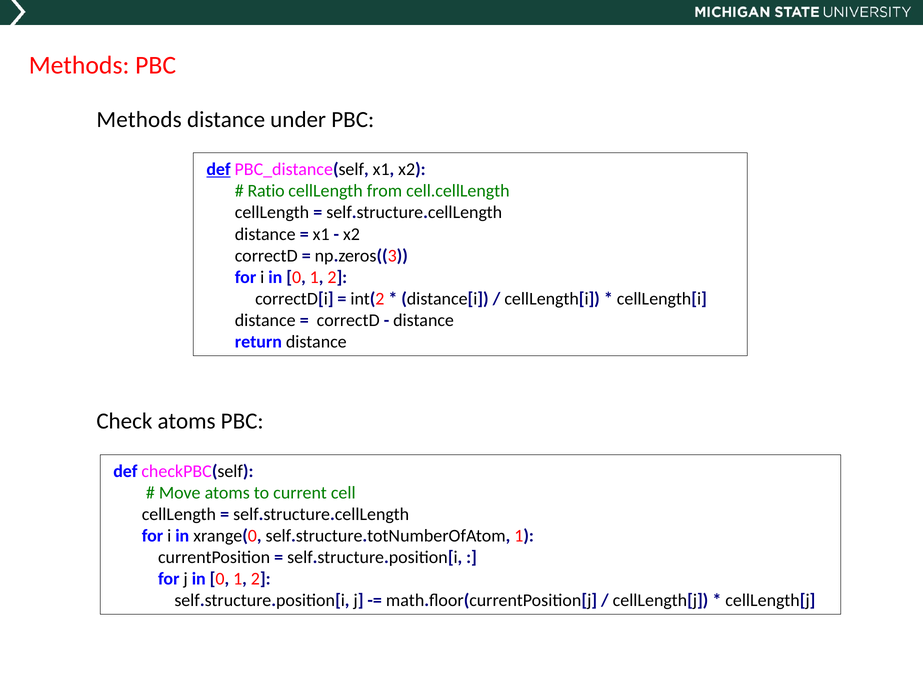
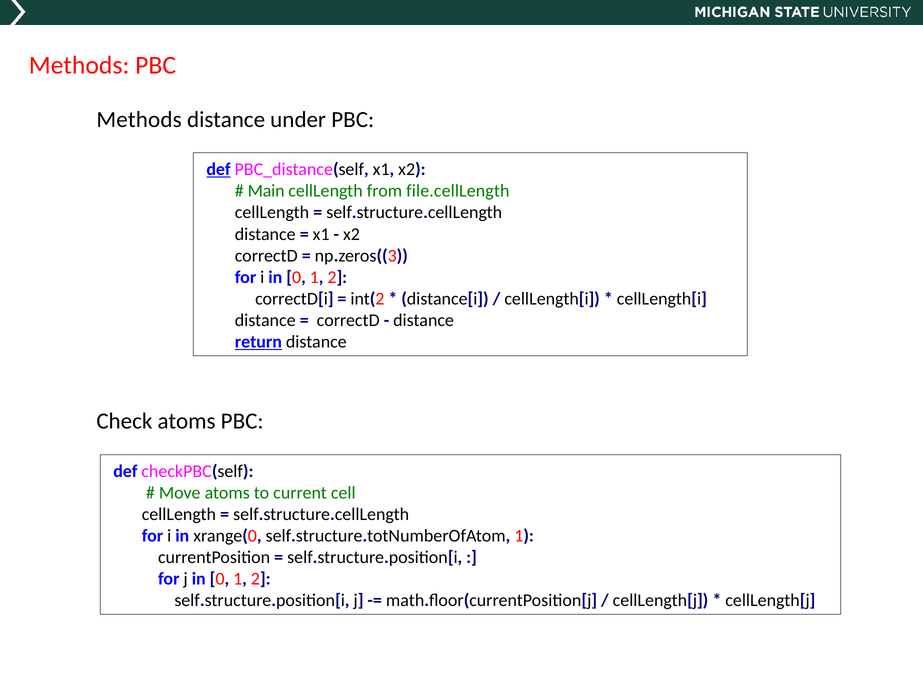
Ratio: Ratio -> Main (266, 191)
cell.cellLength: cell.cellLength -> file.cellLength (458, 191)
return underline: none -> present (258, 342)
